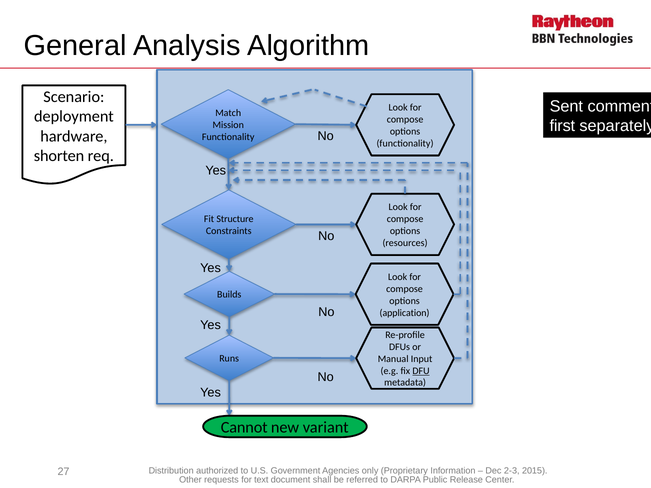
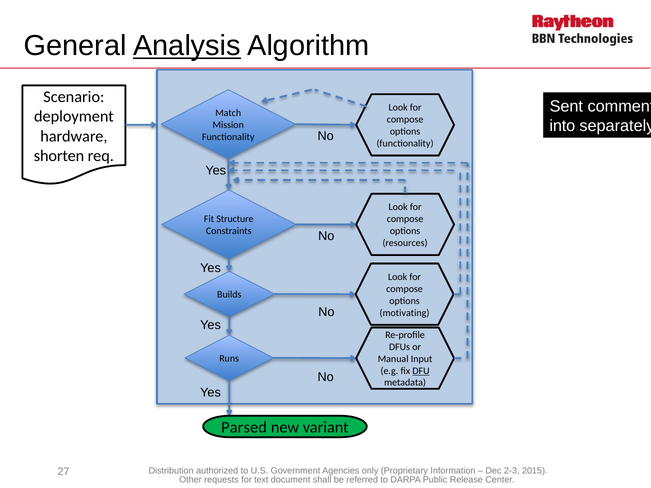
Analysis underline: none -> present (187, 46)
first: first -> into (562, 126)
application: application -> motivating (405, 313)
Cannot: Cannot -> Parsed (244, 428)
